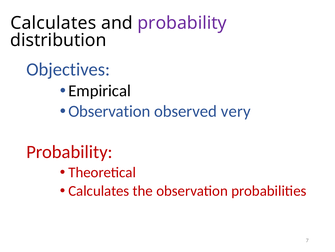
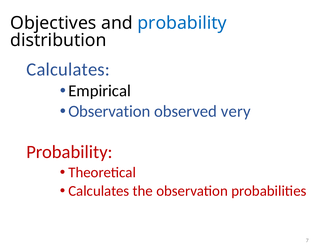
Calculates: Calculates -> Objectives (53, 23)
probability colour: purple -> blue (182, 23)
Objectives: Objectives -> Calculates (68, 69)
